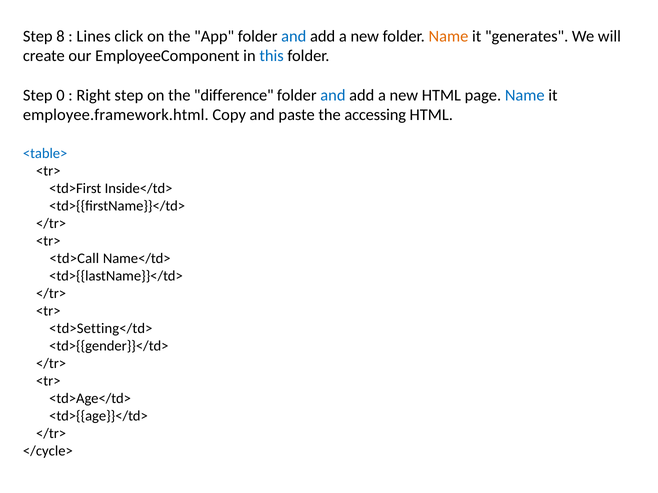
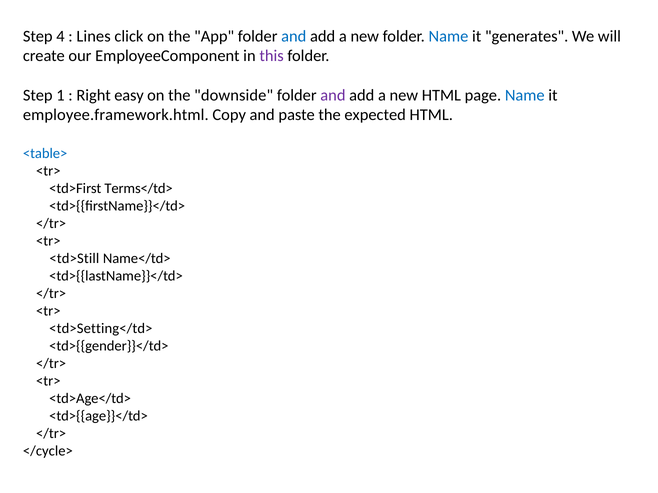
8: 8 -> 4 (60, 36)
Name colour: orange -> blue (448, 36)
this colour: blue -> purple (272, 56)
0: 0 -> 1 (60, 95)
Right step: step -> easy (129, 95)
difference: difference -> downside (234, 95)
and colour: blue -> purple (333, 95)
accessing: accessing -> expected (375, 115)
Inside</td>: Inside</td> -> Terms</td> (139, 188)
<td>Call: <td>Call -> <td>Still (74, 259)
